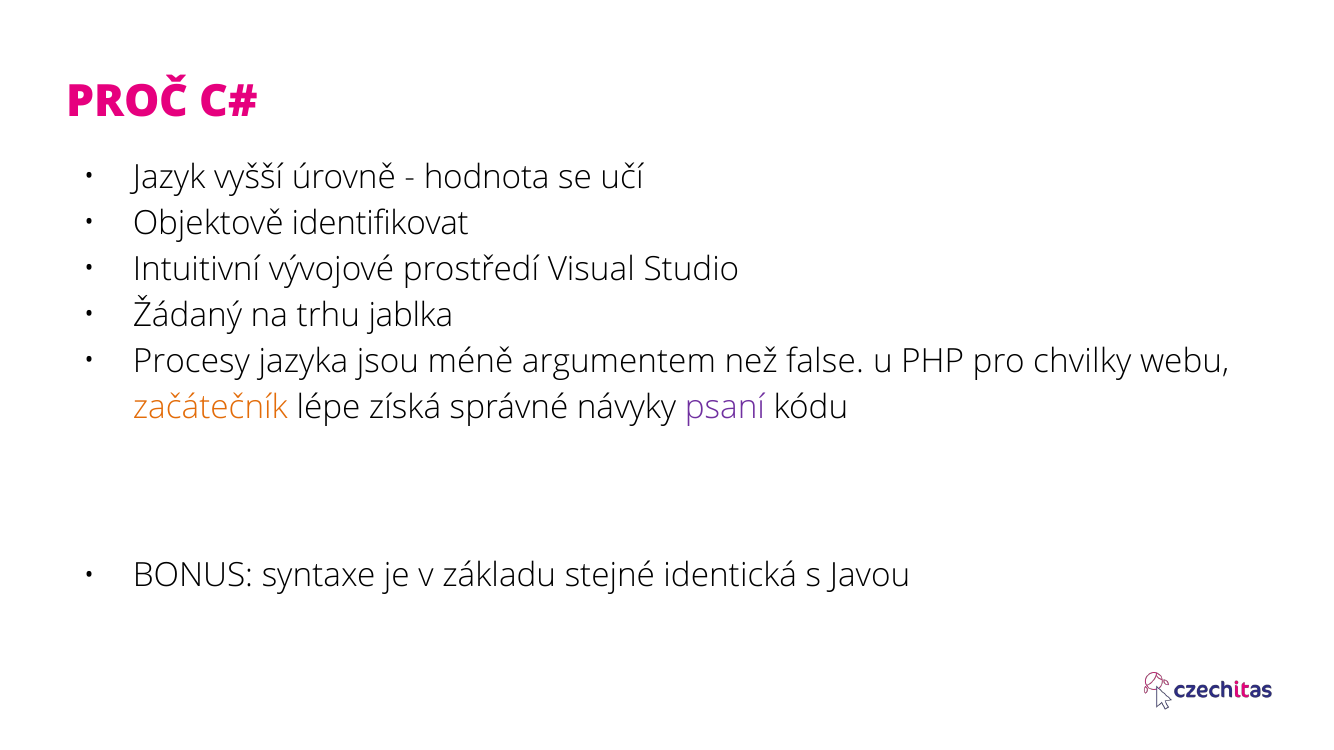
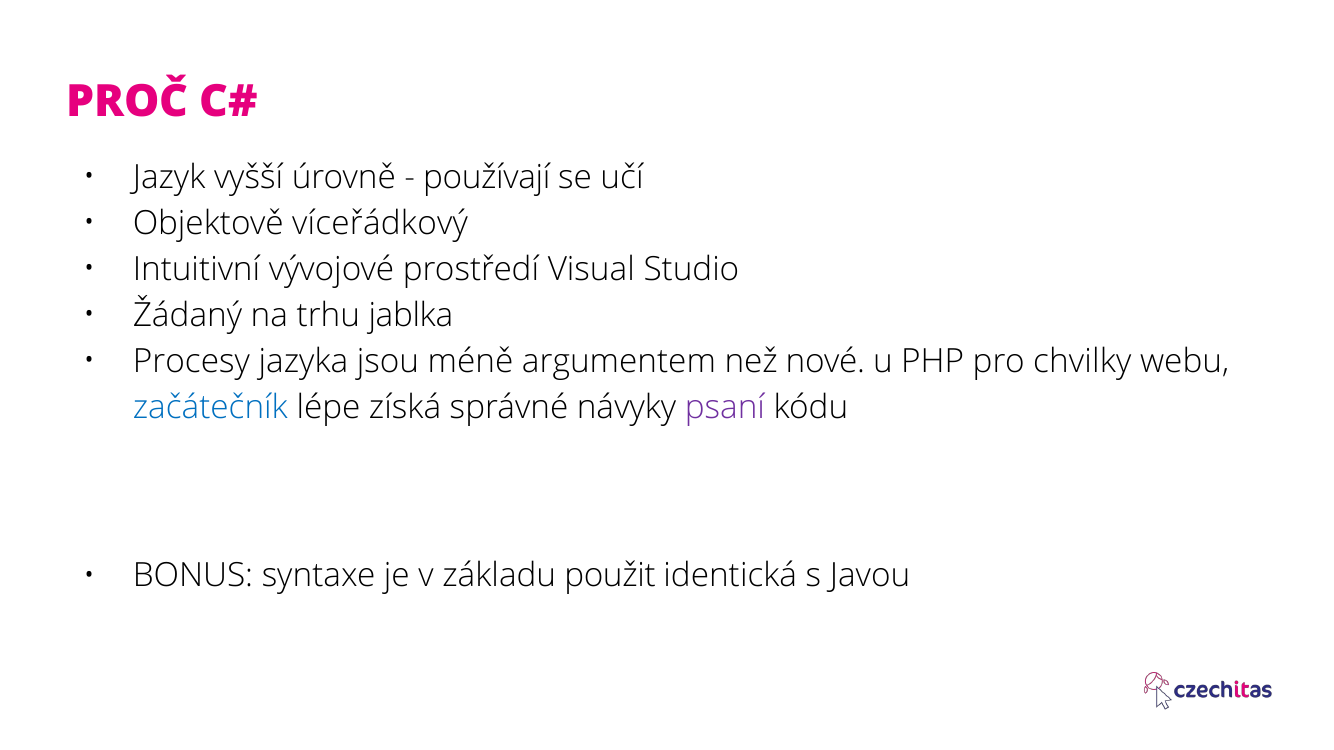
hodnota: hodnota -> používají (487, 177)
identifikovat: identifikovat -> víceřádkový (380, 223)
false: false -> nové (825, 362)
začátečník colour: orange -> blue (210, 408)
stejné: stejné -> použit (610, 576)
